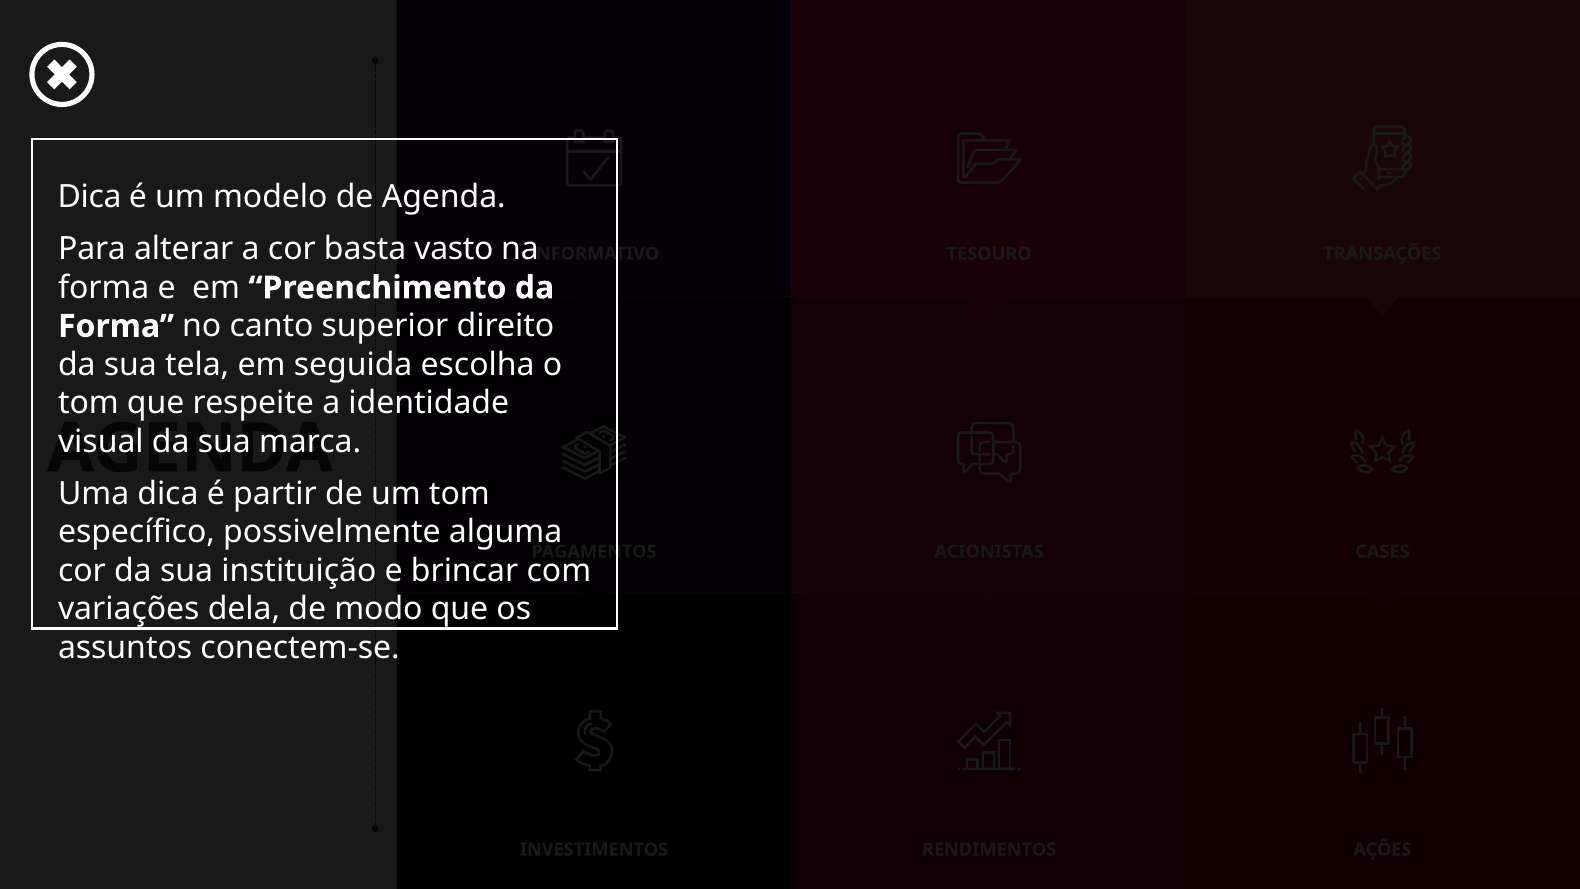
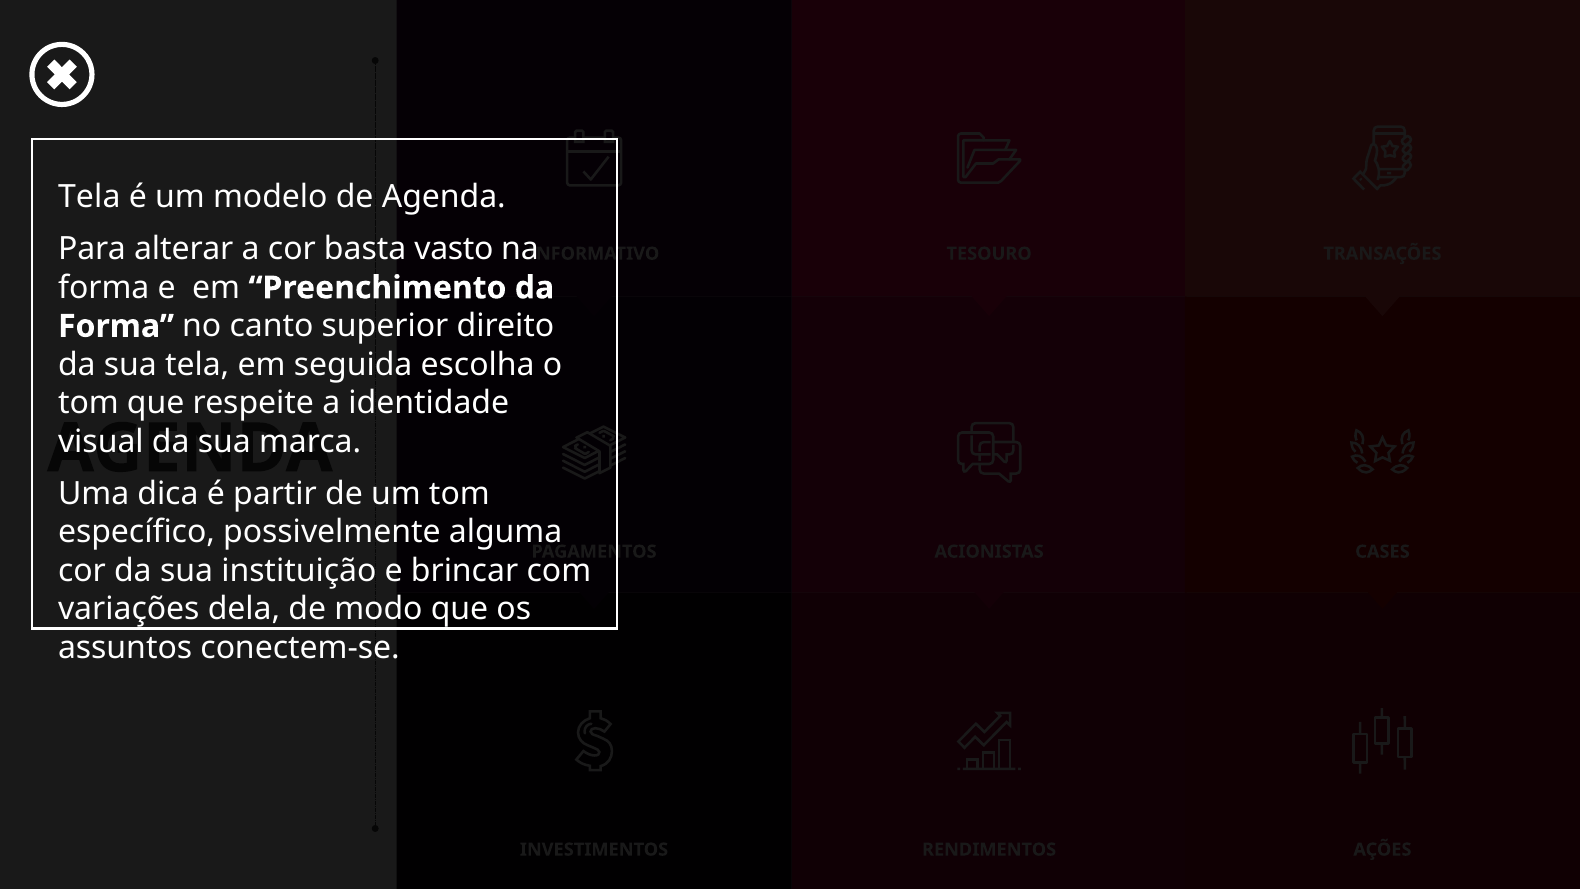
Dica: Dica -> Tela (89, 197)
